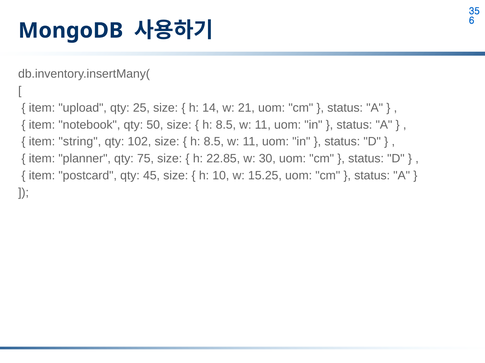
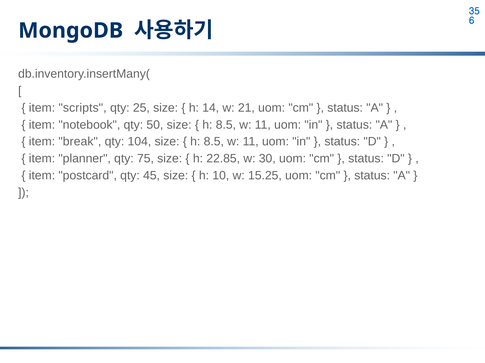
upload: upload -> scripts (83, 108)
string: string -> break (80, 142)
102: 102 -> 104 (139, 142)
